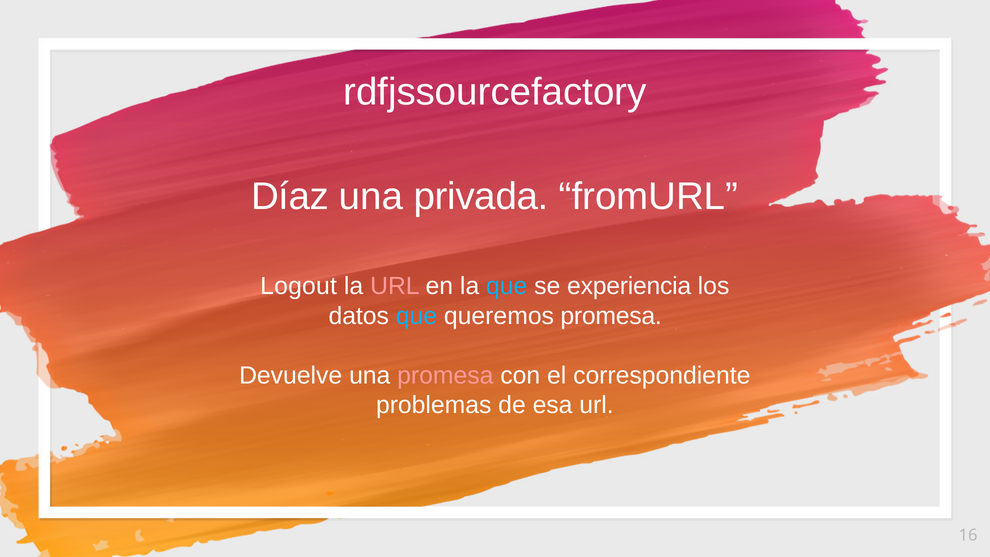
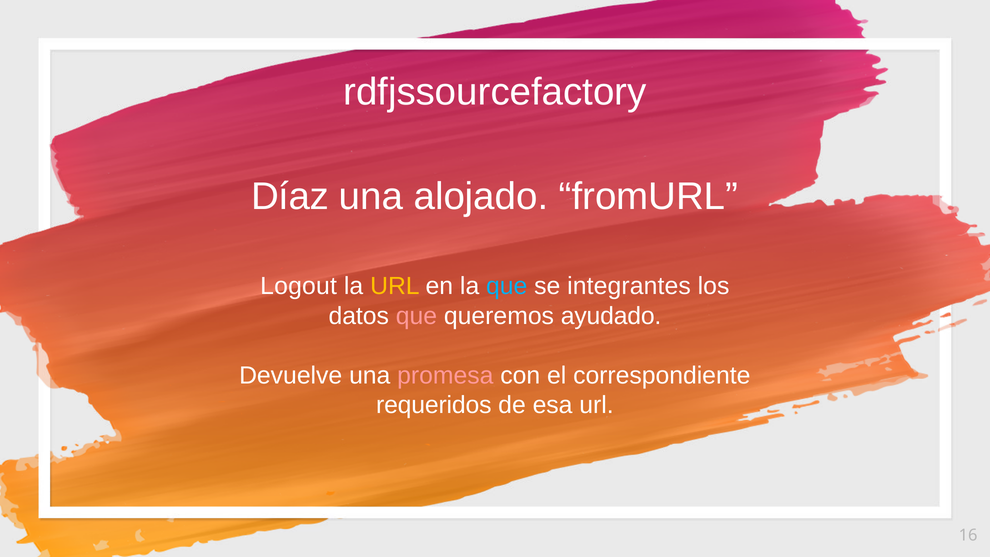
privada: privada -> alojado (481, 197)
URL colour: pink -> yellow (395, 286)
experiencia: experiencia -> integrantes (629, 286)
que colour: light blue -> pink (416, 316)
queremos promesa: promesa -> ayudado (611, 316)
problemas: problemas -> requeridos (434, 405)
